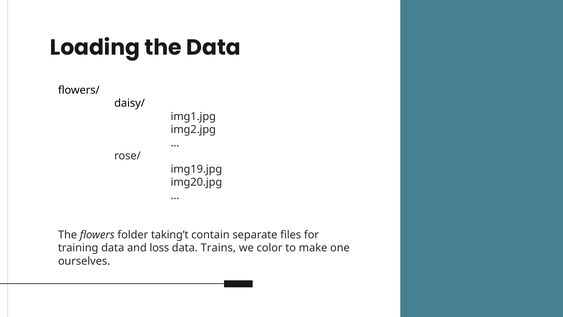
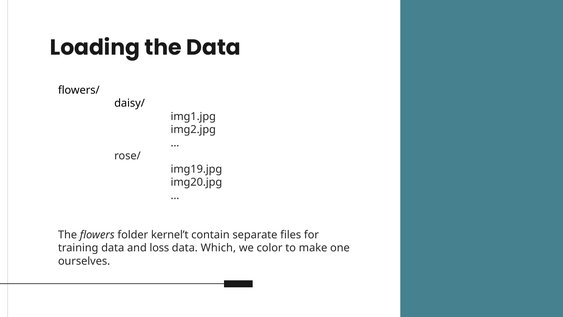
taking’t: taking’t -> kernel’t (170, 235)
Trains: Trains -> Which (218, 248)
